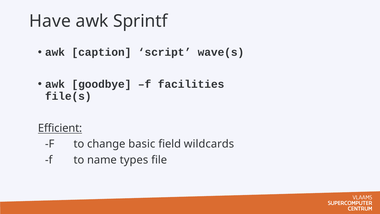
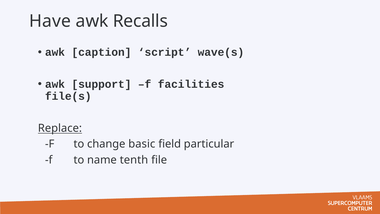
Sprintf: Sprintf -> Recalls (140, 21)
goodbye: goodbye -> support (101, 84)
Efficient: Efficient -> Replace (60, 128)
wildcards: wildcards -> particular (209, 144)
types: types -> tenth (134, 160)
